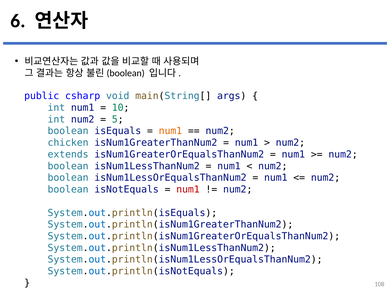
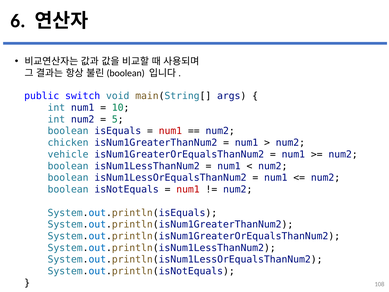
csharp: csharp -> switch (83, 96)
num1 colour: orange -> red (170, 131)
extends: extends -> vehicle (68, 154)
